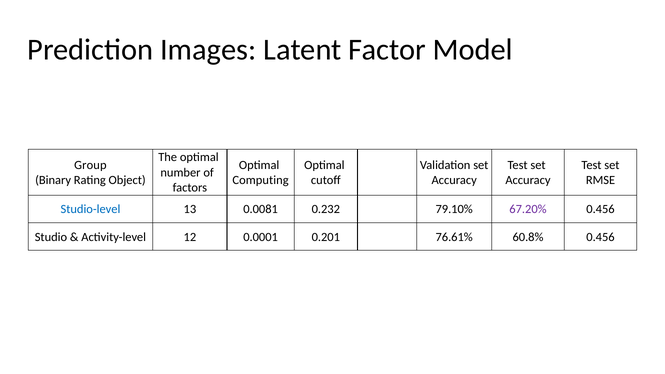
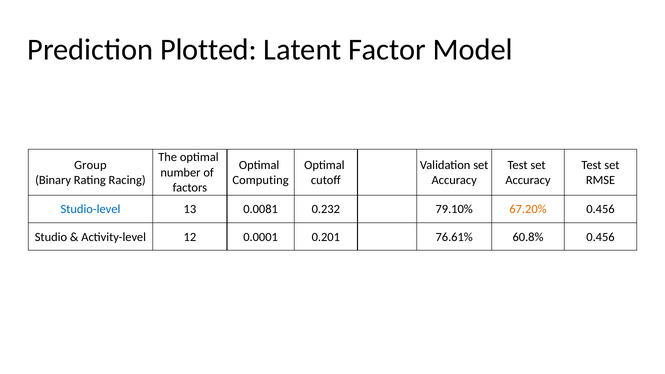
Images: Images -> Plotted (209, 50)
Object: Object -> Racing (127, 180)
67.20% colour: purple -> orange (528, 209)
